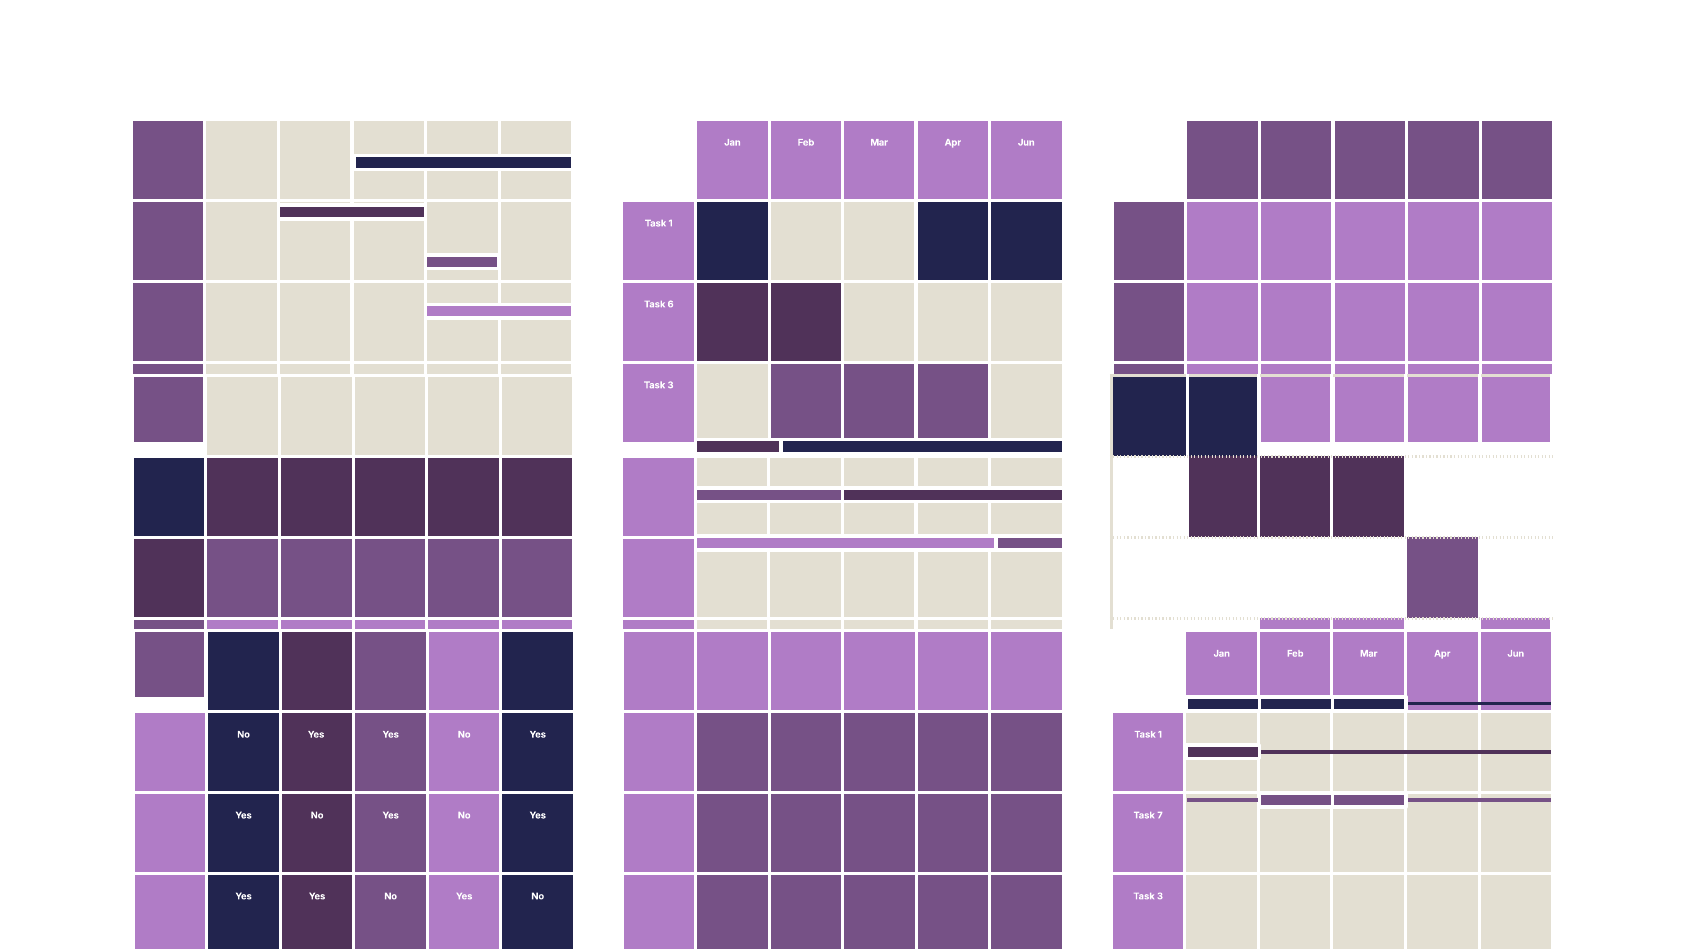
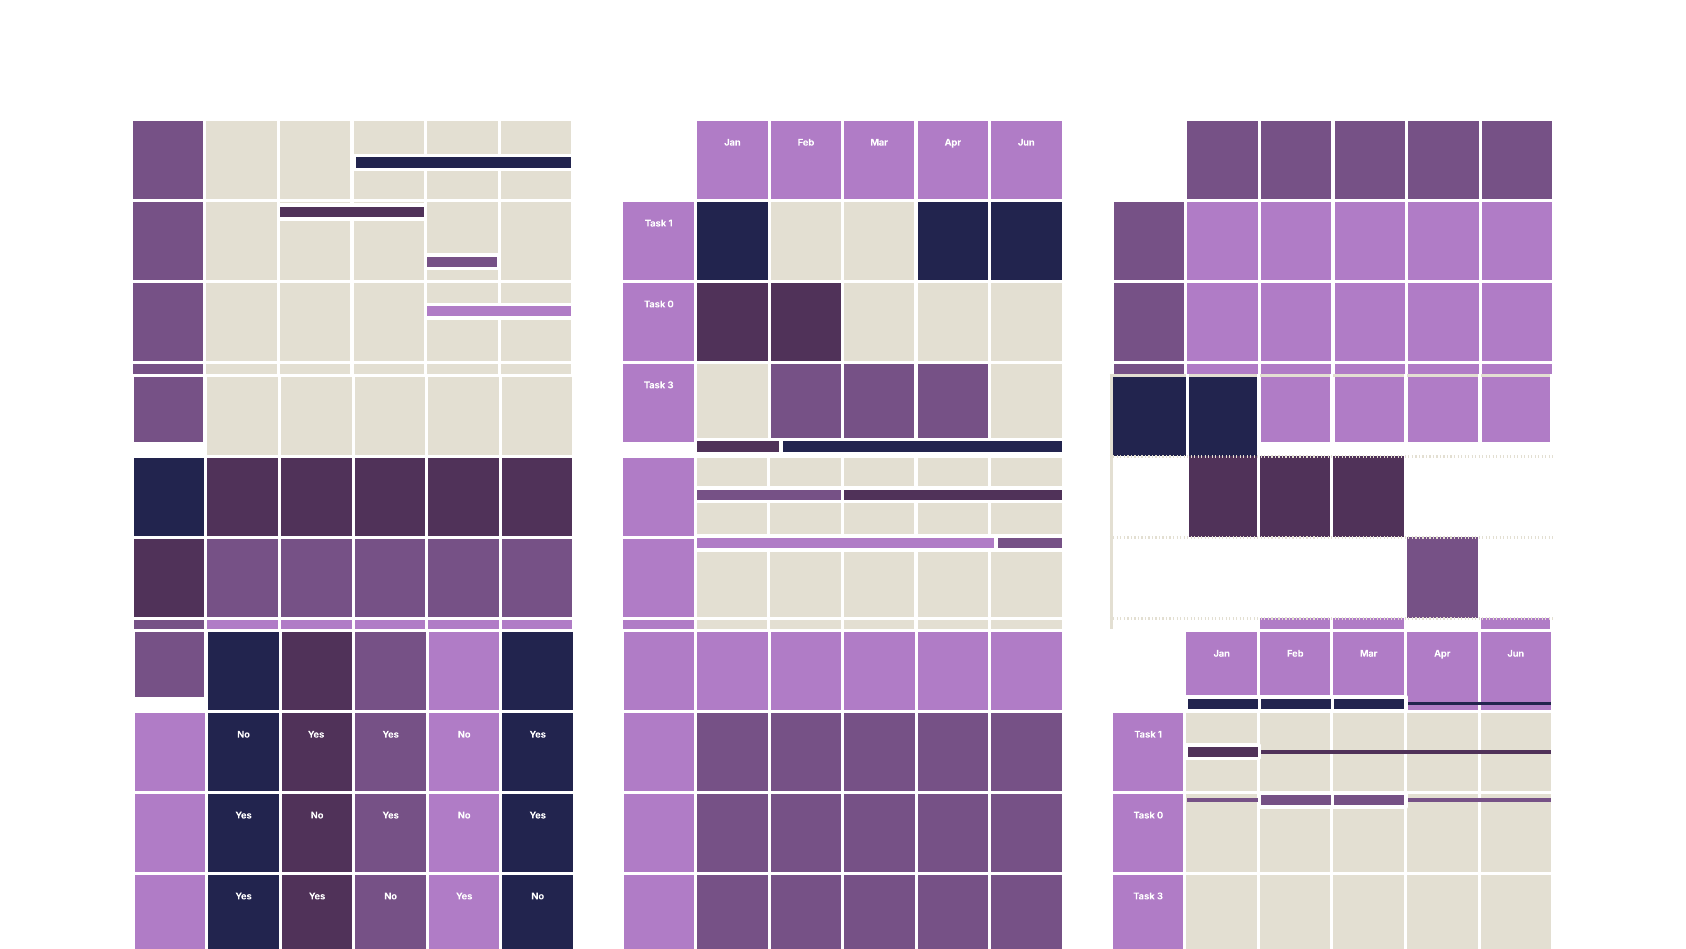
6: 6 -> 0 (671, 304)
7: 7 -> 0 (1160, 815)
